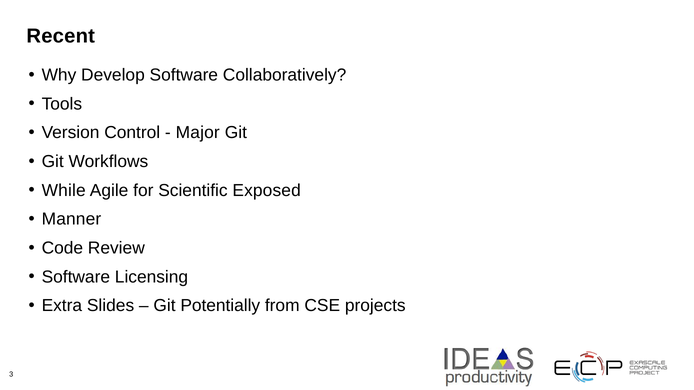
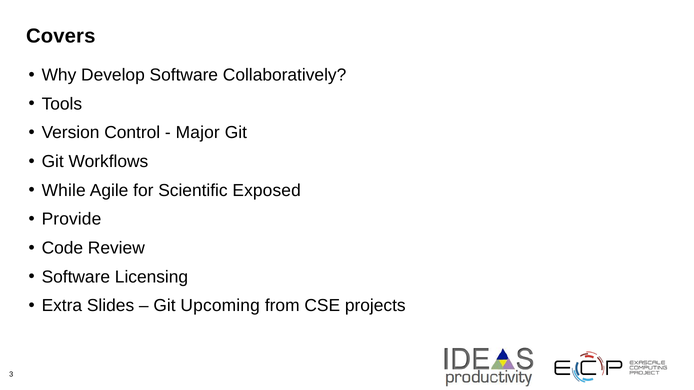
Recent: Recent -> Covers (61, 36)
Manner: Manner -> Provide (71, 220)
Potentially: Potentially -> Upcoming (220, 306)
